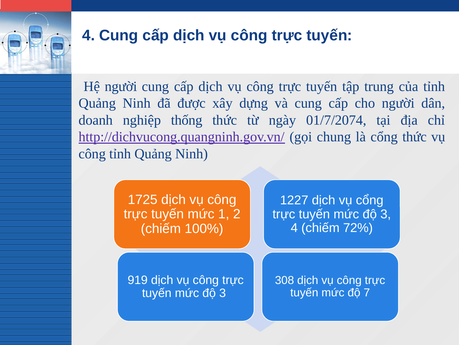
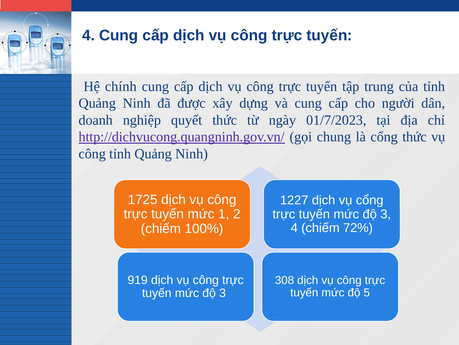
Hệ người: người -> chính (121, 86)
thống: thống -> quyết (187, 120)
01/7/2074: 01/7/2074 -> 01/7/2023 (336, 120)
7: 7 -> 5 (367, 292)
